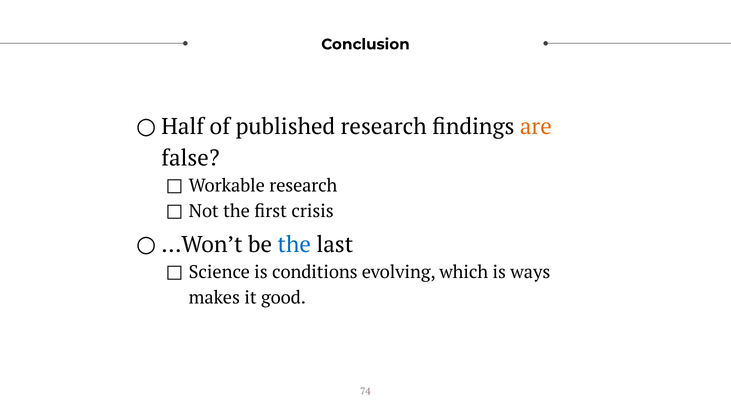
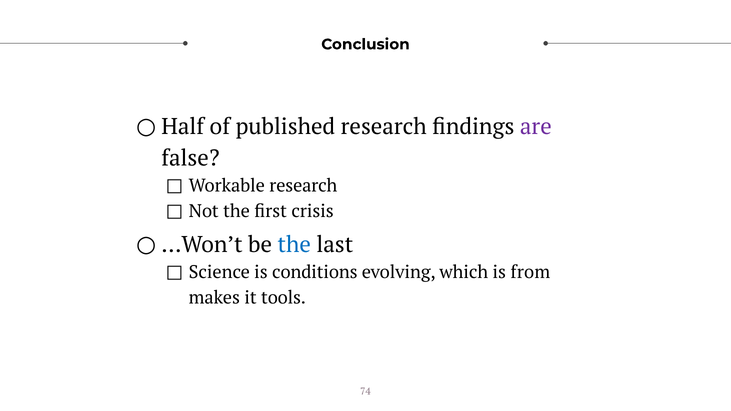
are colour: orange -> purple (536, 127)
ways: ways -> from (530, 272)
good: good -> tools (284, 298)
